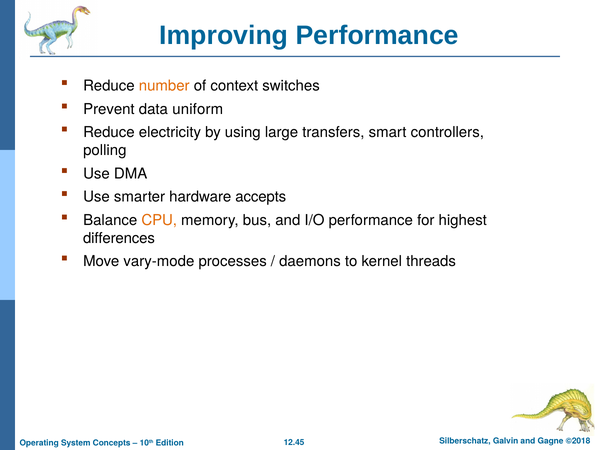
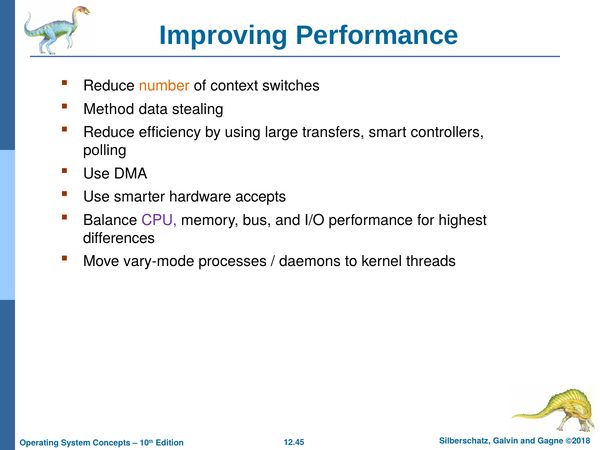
Prevent: Prevent -> Method (109, 109)
uniform: uniform -> stealing (198, 109)
electricity: electricity -> efficiency (170, 132)
CPU colour: orange -> purple (159, 220)
